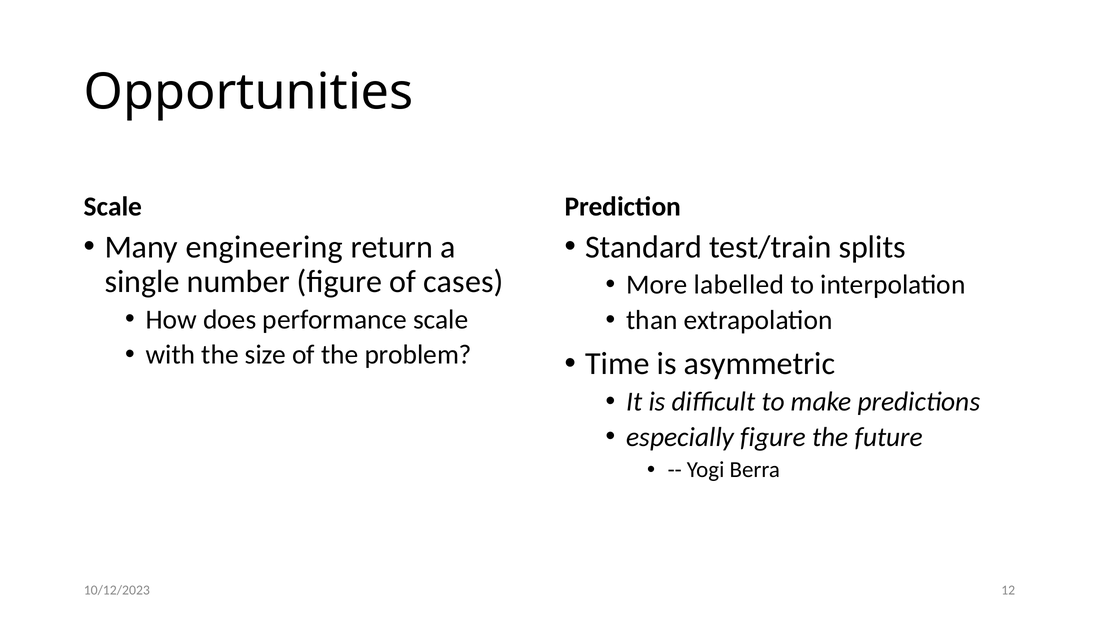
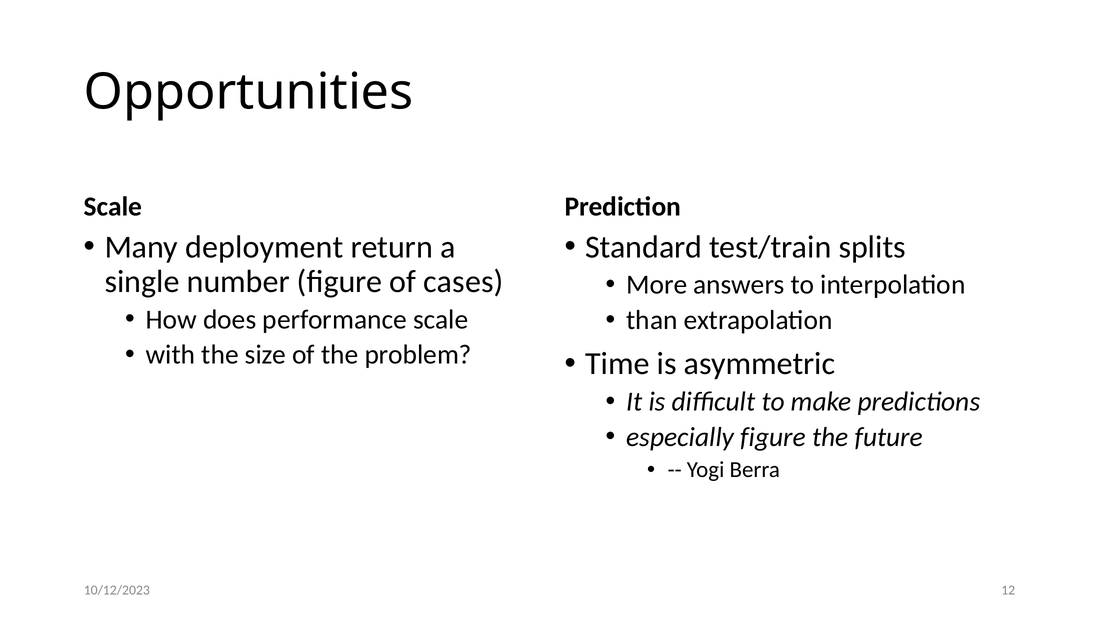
engineering: engineering -> deployment (264, 247)
labelled: labelled -> answers (739, 285)
